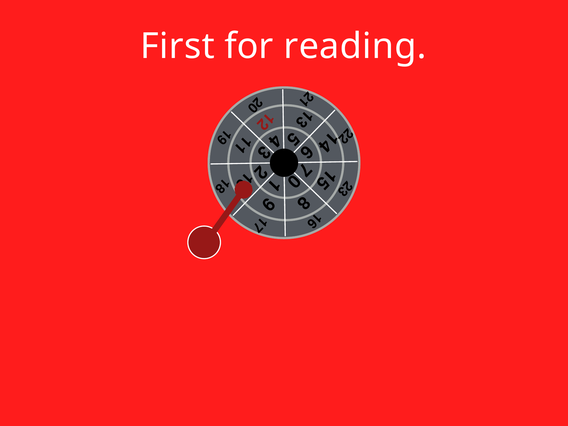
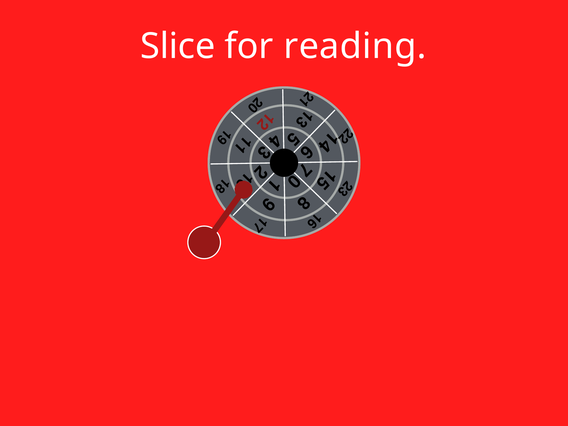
First: First -> Slice (178, 46)
